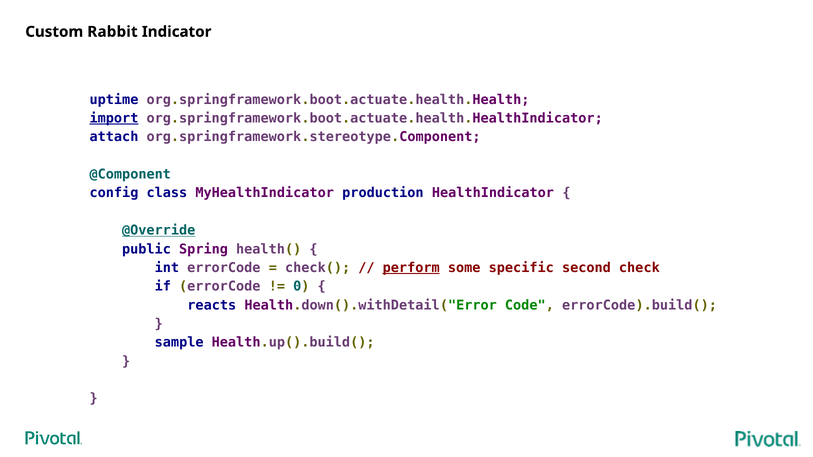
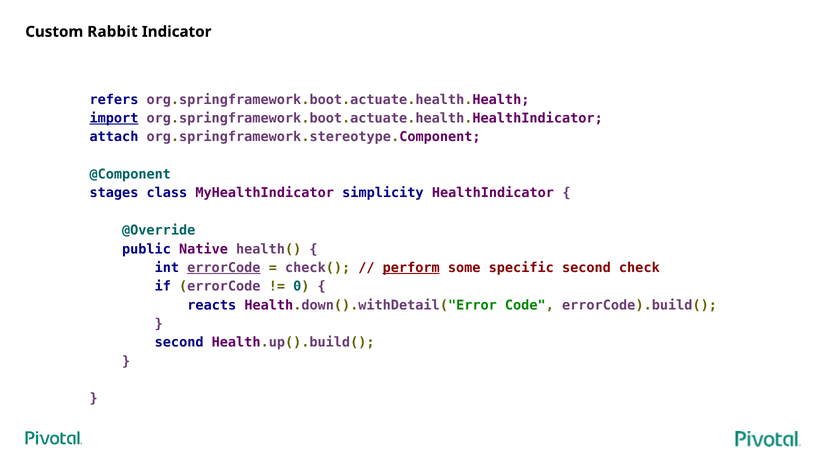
uptime: uptime -> refers (114, 100)
config: config -> stages (114, 193)
production: production -> simplicity (383, 193)
@Override underline: present -> none (159, 231)
Spring: Spring -> Native (204, 249)
errorCode underline: none -> present (224, 268)
sample: sample -> second (179, 343)
